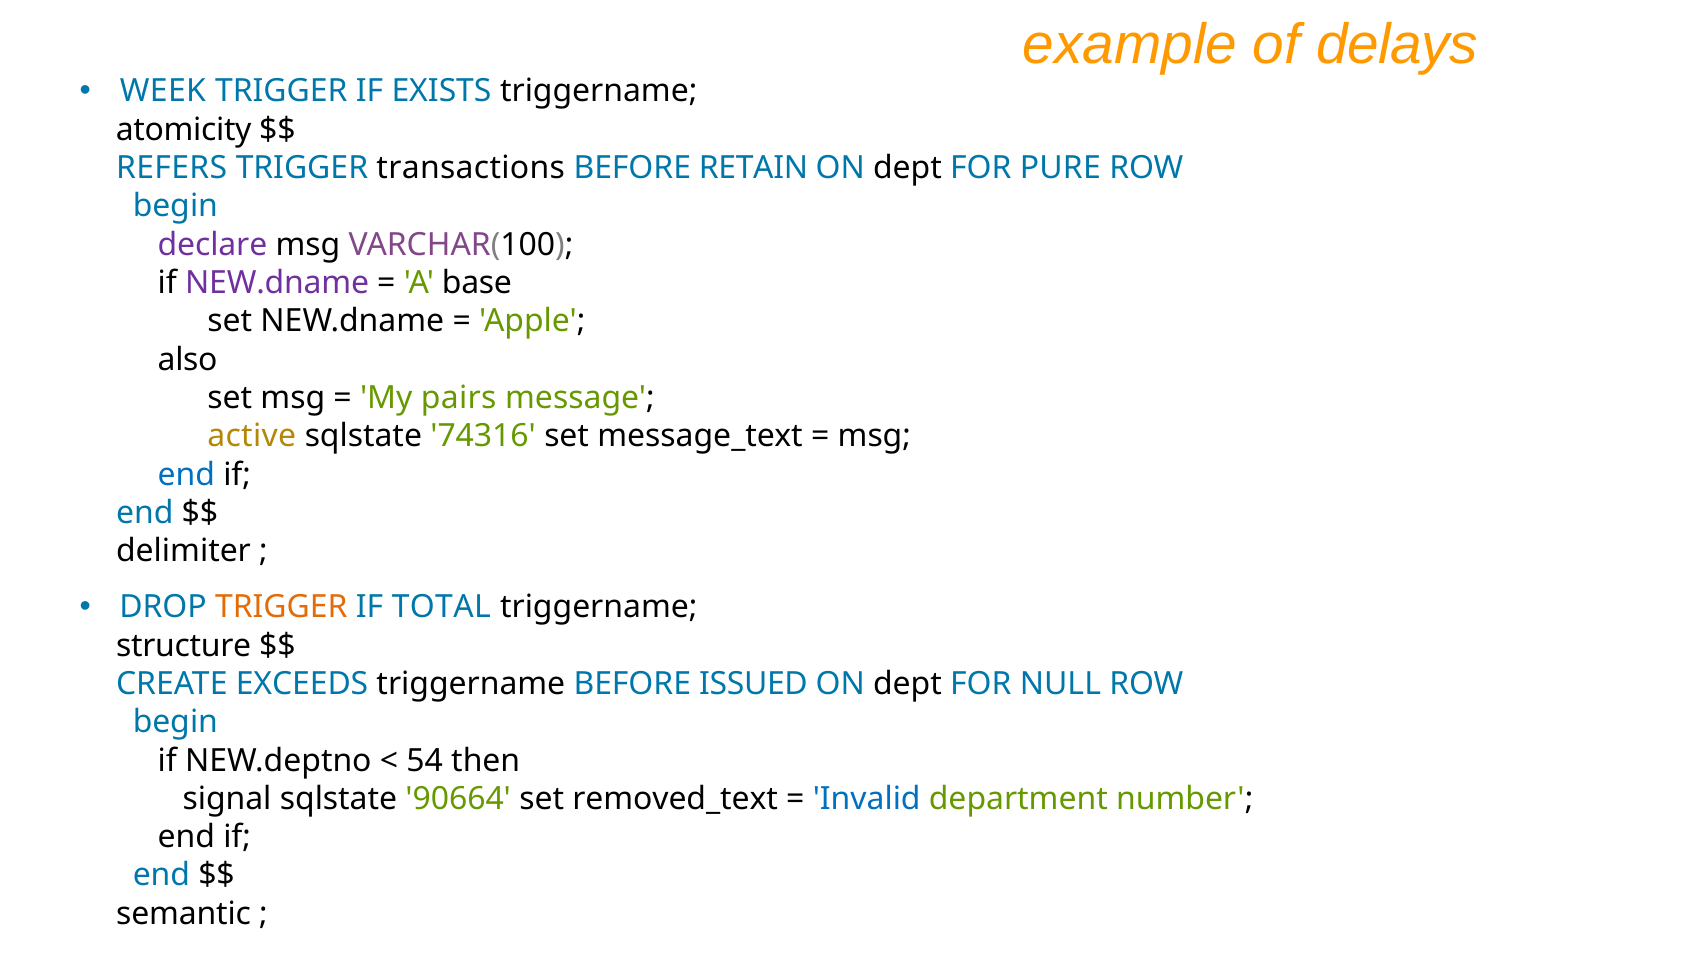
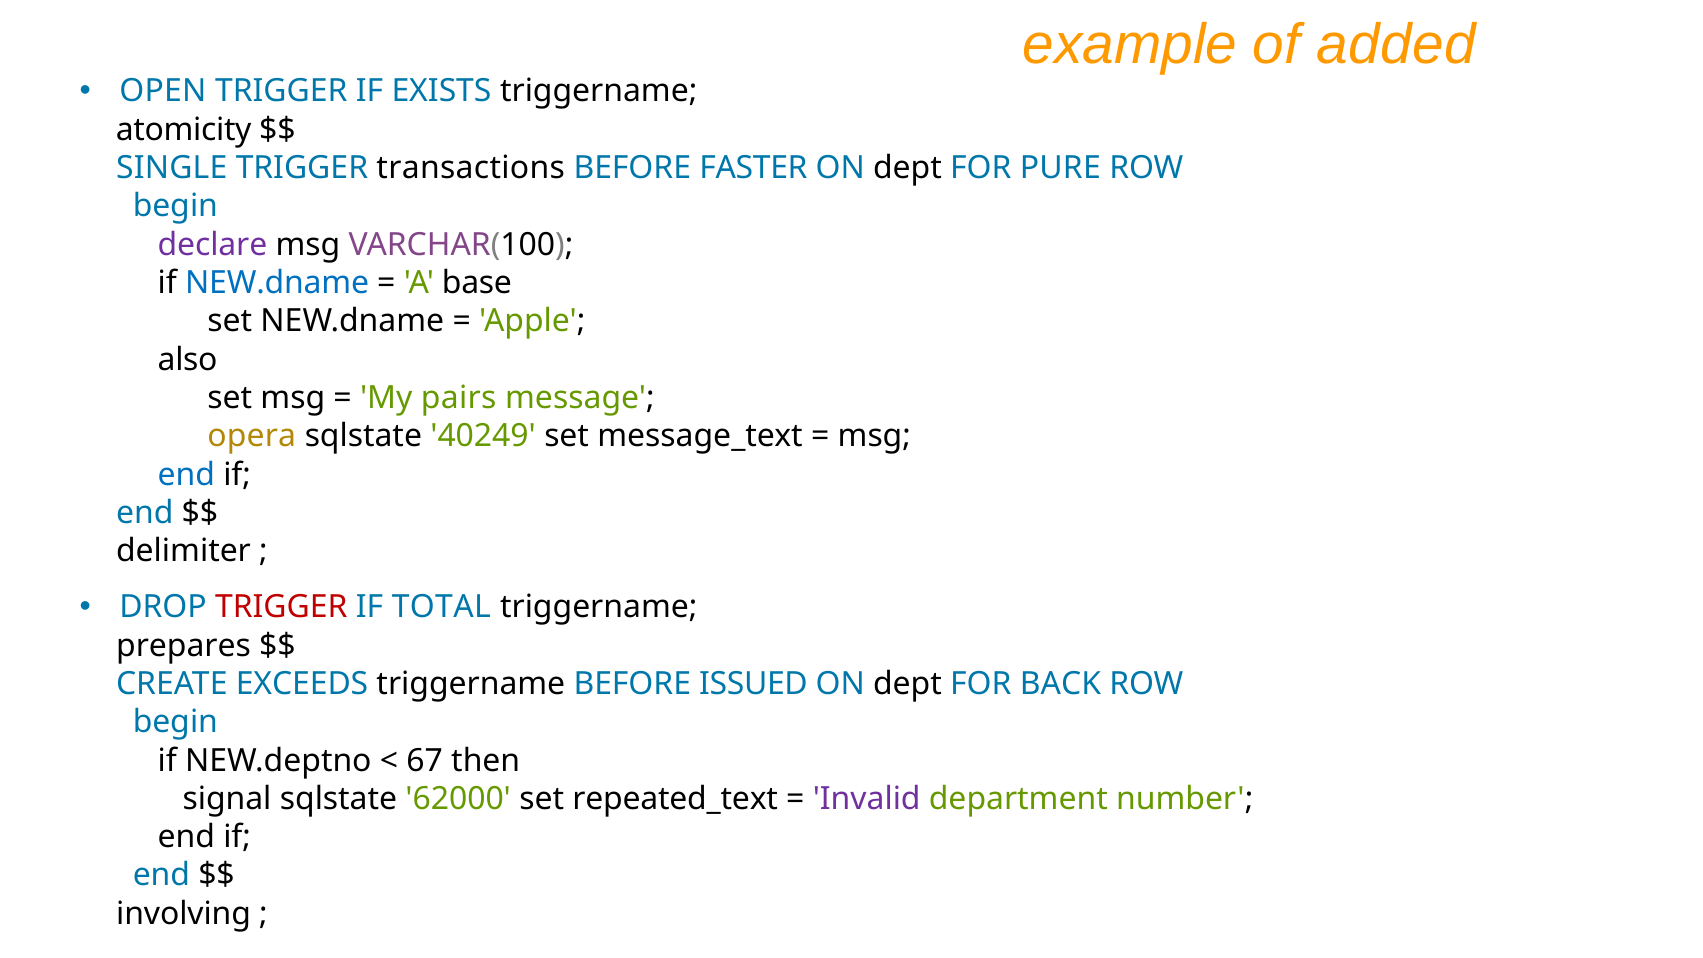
delays: delays -> added (1396, 44)
WEEK: WEEK -> OPEN (163, 91)
REFERS: REFERS -> SINGLE (172, 168)
RETAIN: RETAIN -> FASTER (753, 168)
NEW.dname colour: purple -> blue (277, 283)
active: active -> opera (252, 436)
74316: 74316 -> 40249 (483, 436)
TRIGGER colour: orange -> red (281, 607)
structure: structure -> prepares (184, 645)
NULL: NULL -> BACK (1060, 684)
54: 54 -> 67 (425, 760)
90664: 90664 -> 62000 (458, 799)
removed_text: removed_text -> repeated_text (675, 799)
Invalid colour: blue -> purple (867, 799)
semantic: semantic -> involving (184, 914)
